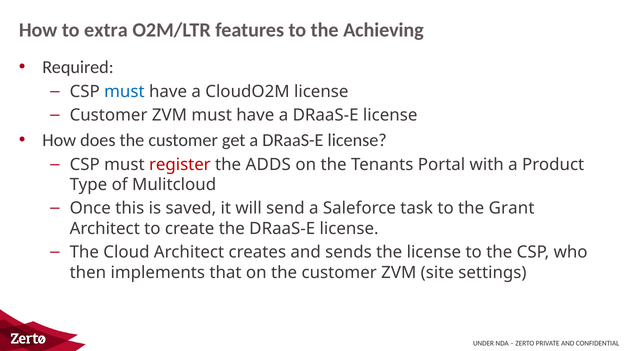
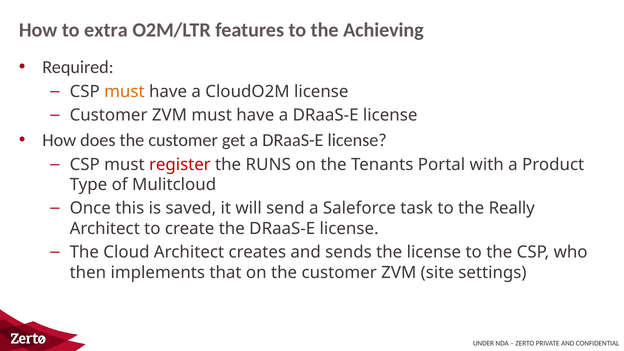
must colour: blue -> orange (124, 92)
ADDS: ADDS -> RUNS (268, 164)
Grant: Grant -> Really (512, 208)
